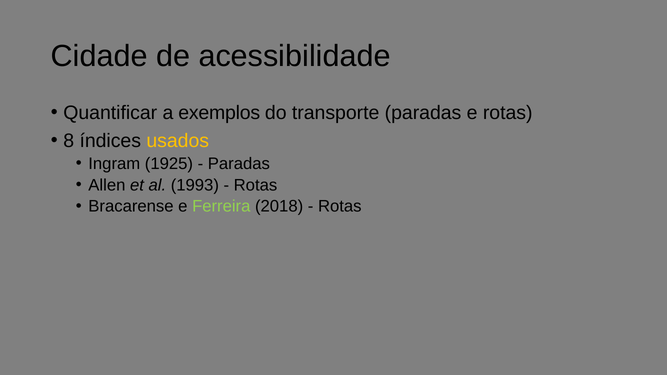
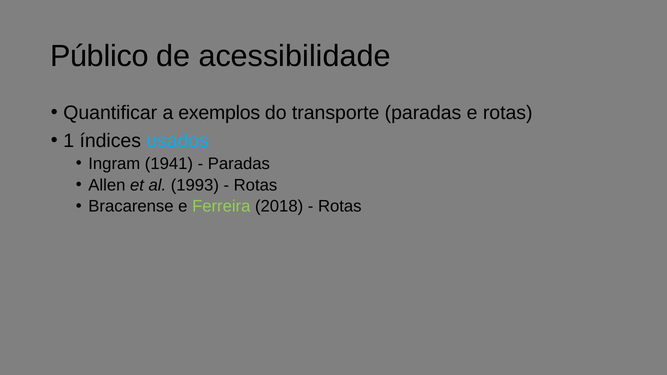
Cidade: Cidade -> Público (99, 56)
8: 8 -> 1 (69, 141)
usados colour: yellow -> light blue (178, 141)
1925: 1925 -> 1941 (169, 164)
